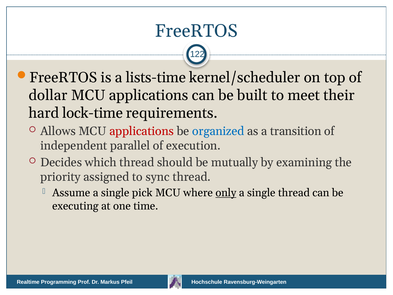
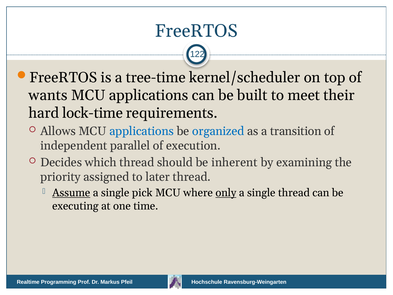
lists-time: lists-time -> tree-time (156, 77)
dollar: dollar -> wants (48, 95)
applications colour: red -> blue (142, 131)
mutually: mutually -> inherent (234, 162)
sync: sync -> later (158, 177)
Assume underline: none -> present (71, 193)
